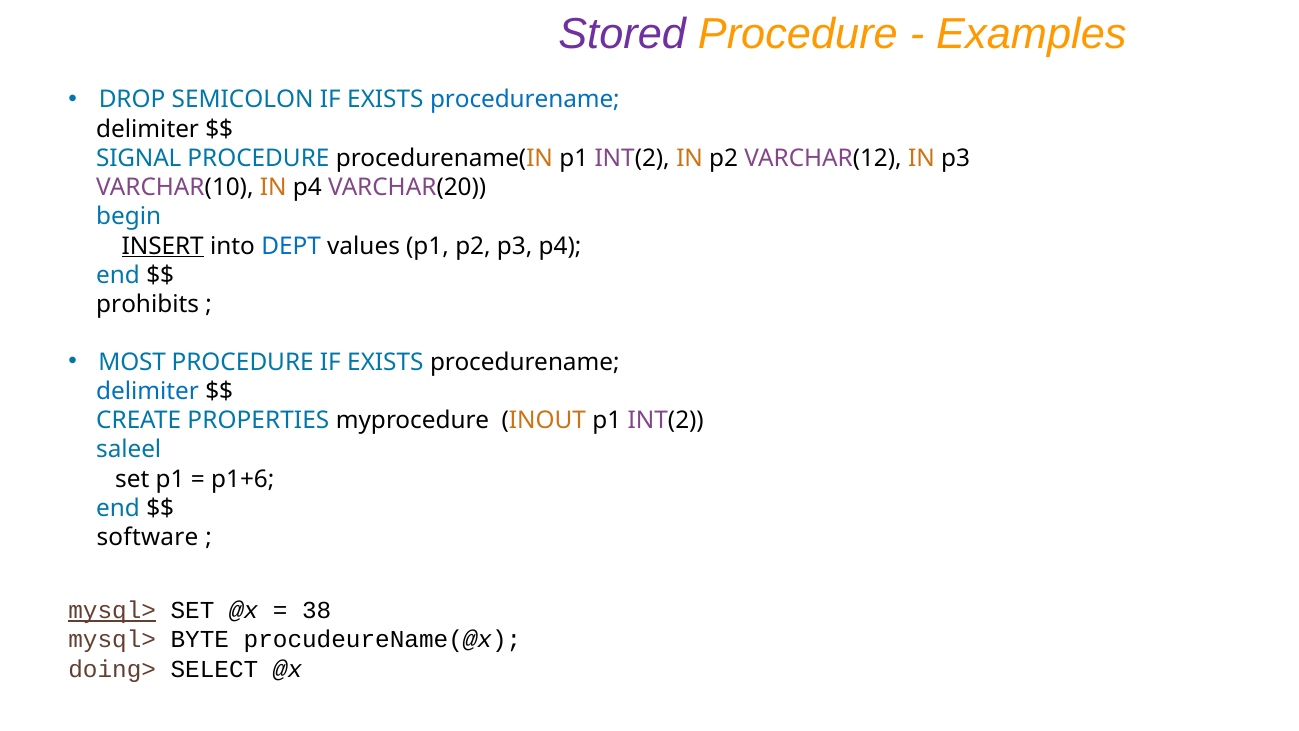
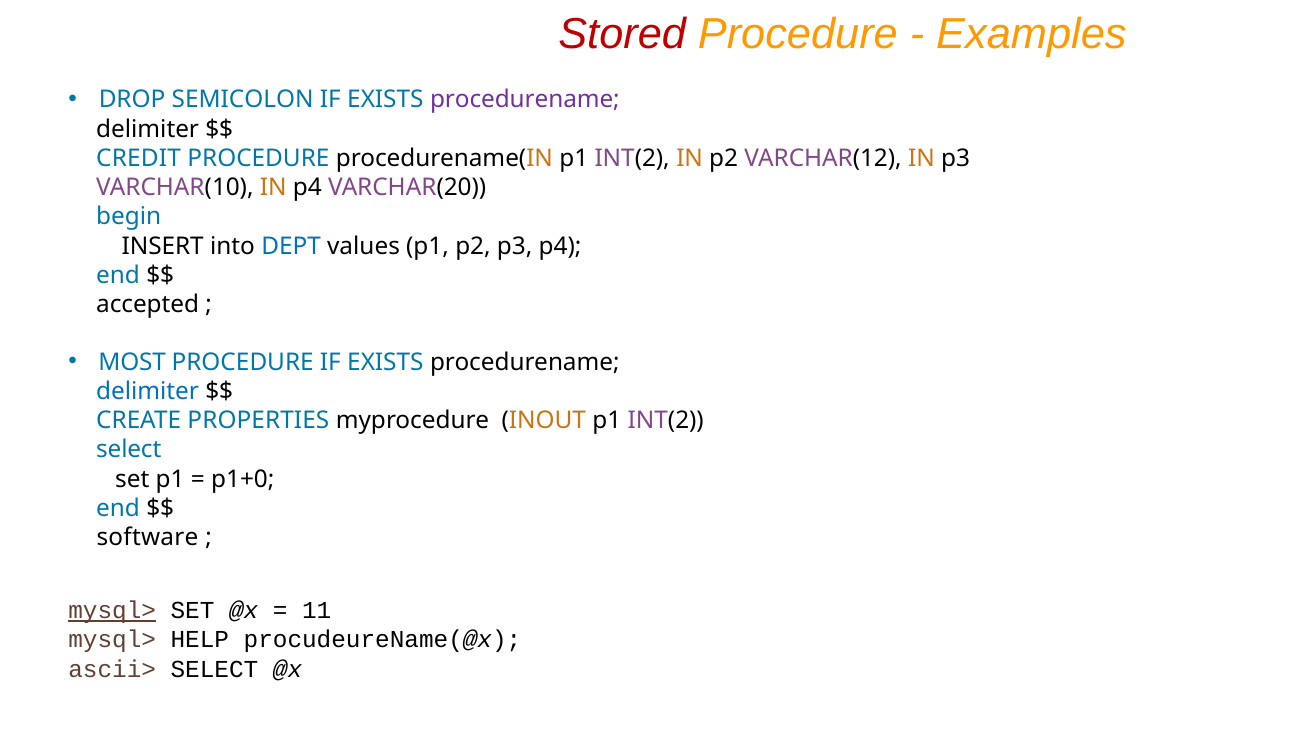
Stored colour: purple -> red (622, 34)
procedurename colour: blue -> purple (525, 100)
SIGNAL: SIGNAL -> CREDIT (139, 158)
INSERT underline: present -> none (163, 246)
prohibits: prohibits -> accepted (148, 304)
saleel: saleel -> select (129, 450)
p1+6: p1+6 -> p1+0 (243, 479)
38: 38 -> 11 (317, 610)
BYTE: BYTE -> HELP (200, 639)
doing>: doing> -> ascii> (112, 669)
